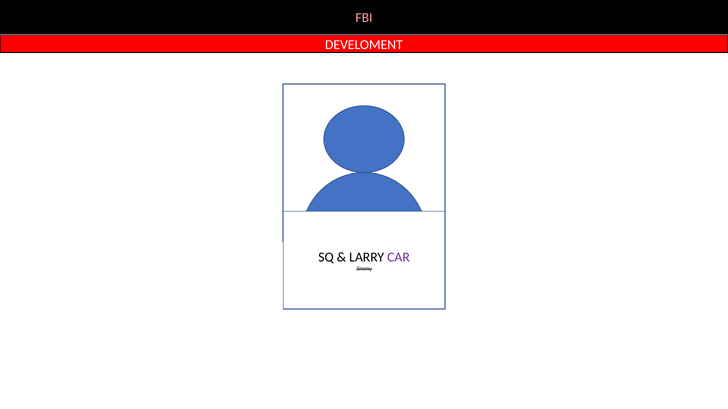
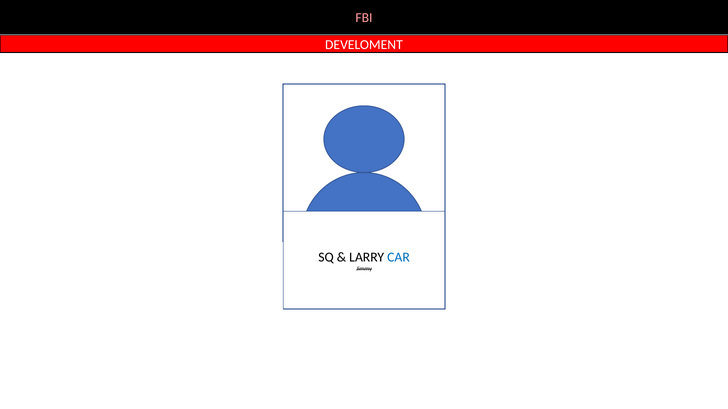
CAR colour: purple -> blue (398, 258)
